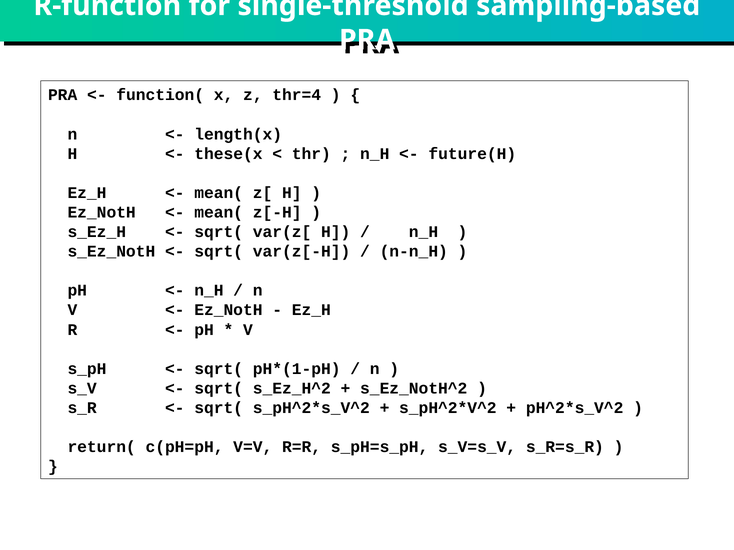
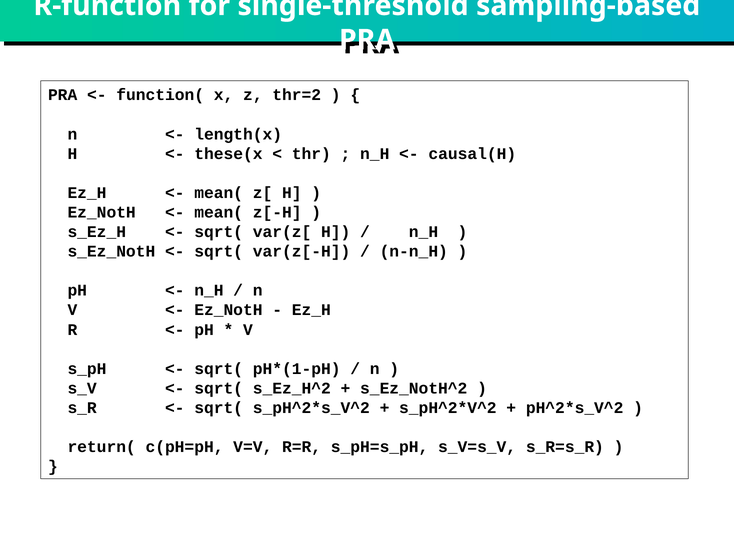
thr=4: thr=4 -> thr=2 (297, 95)
future(H: future(H -> causal(H (472, 154)
